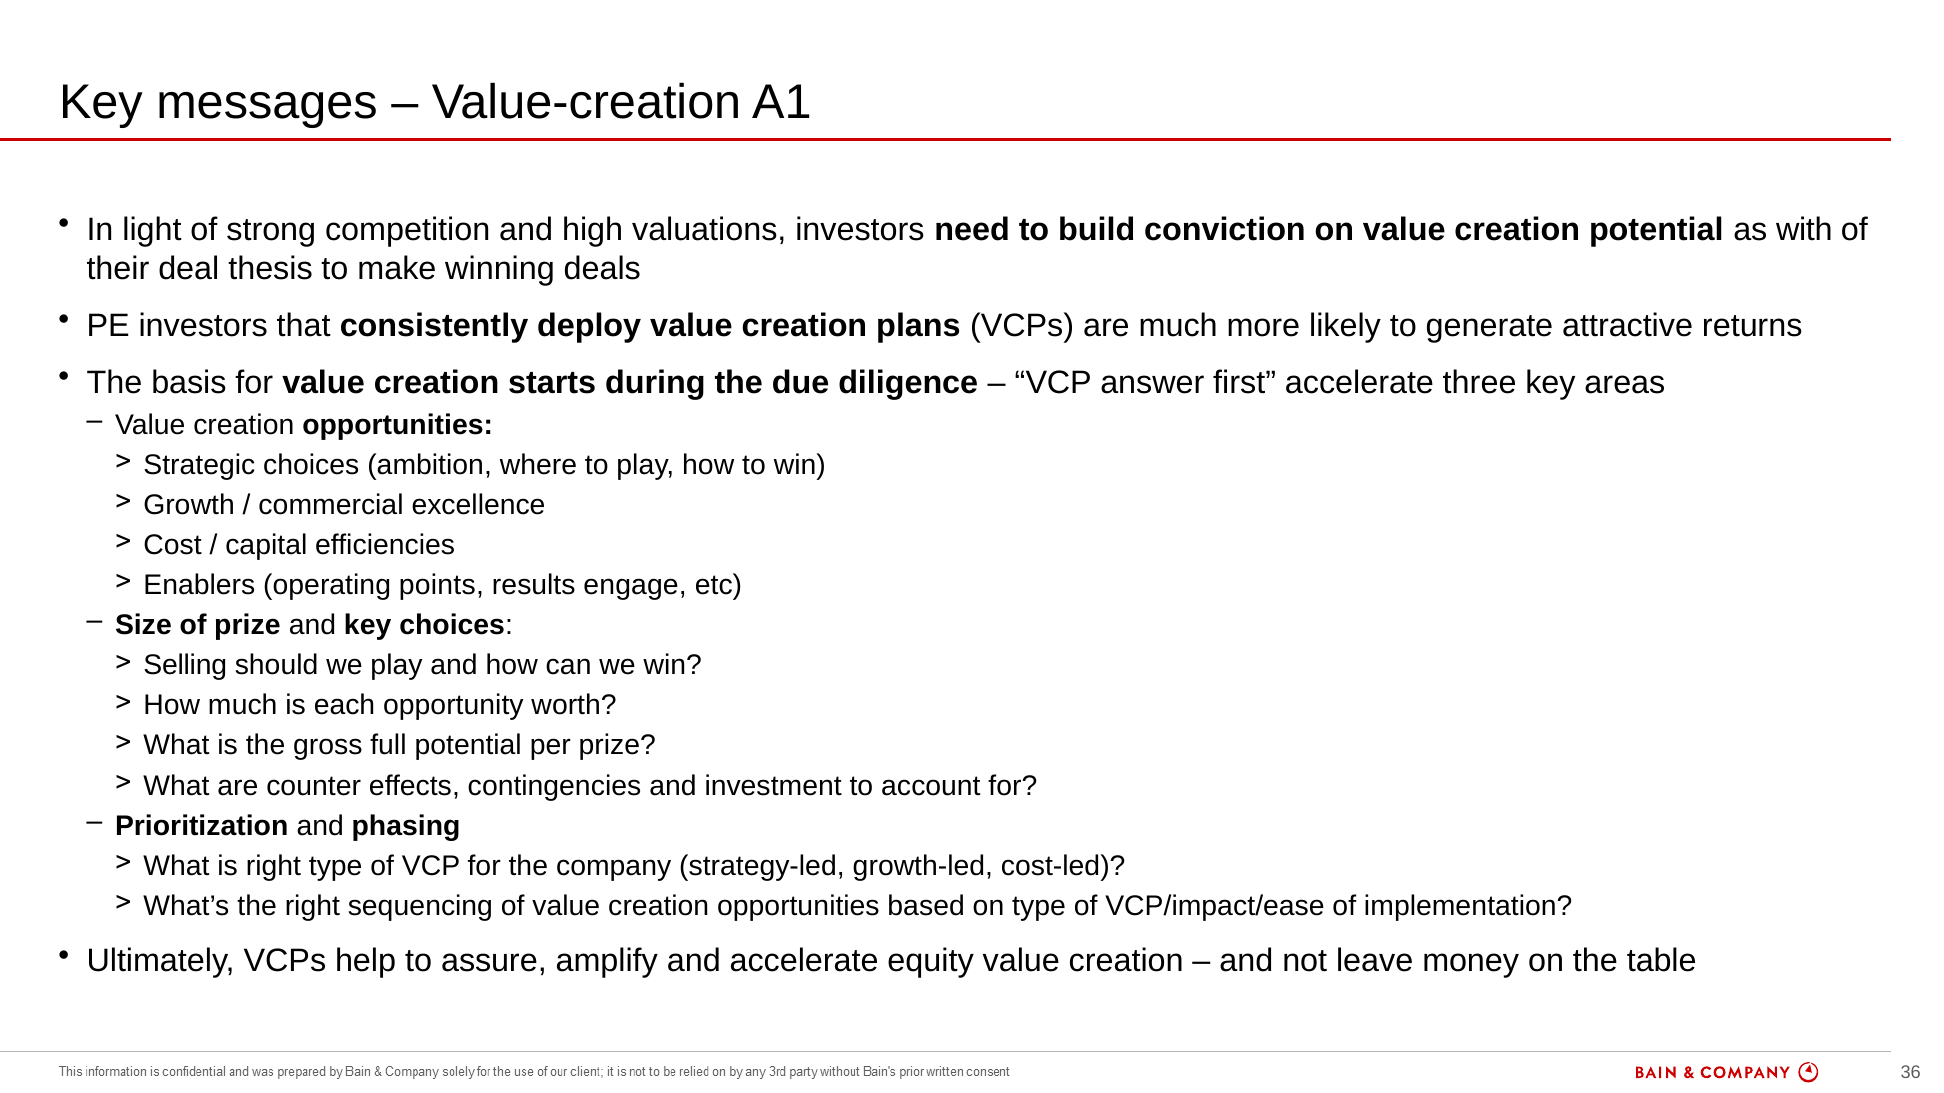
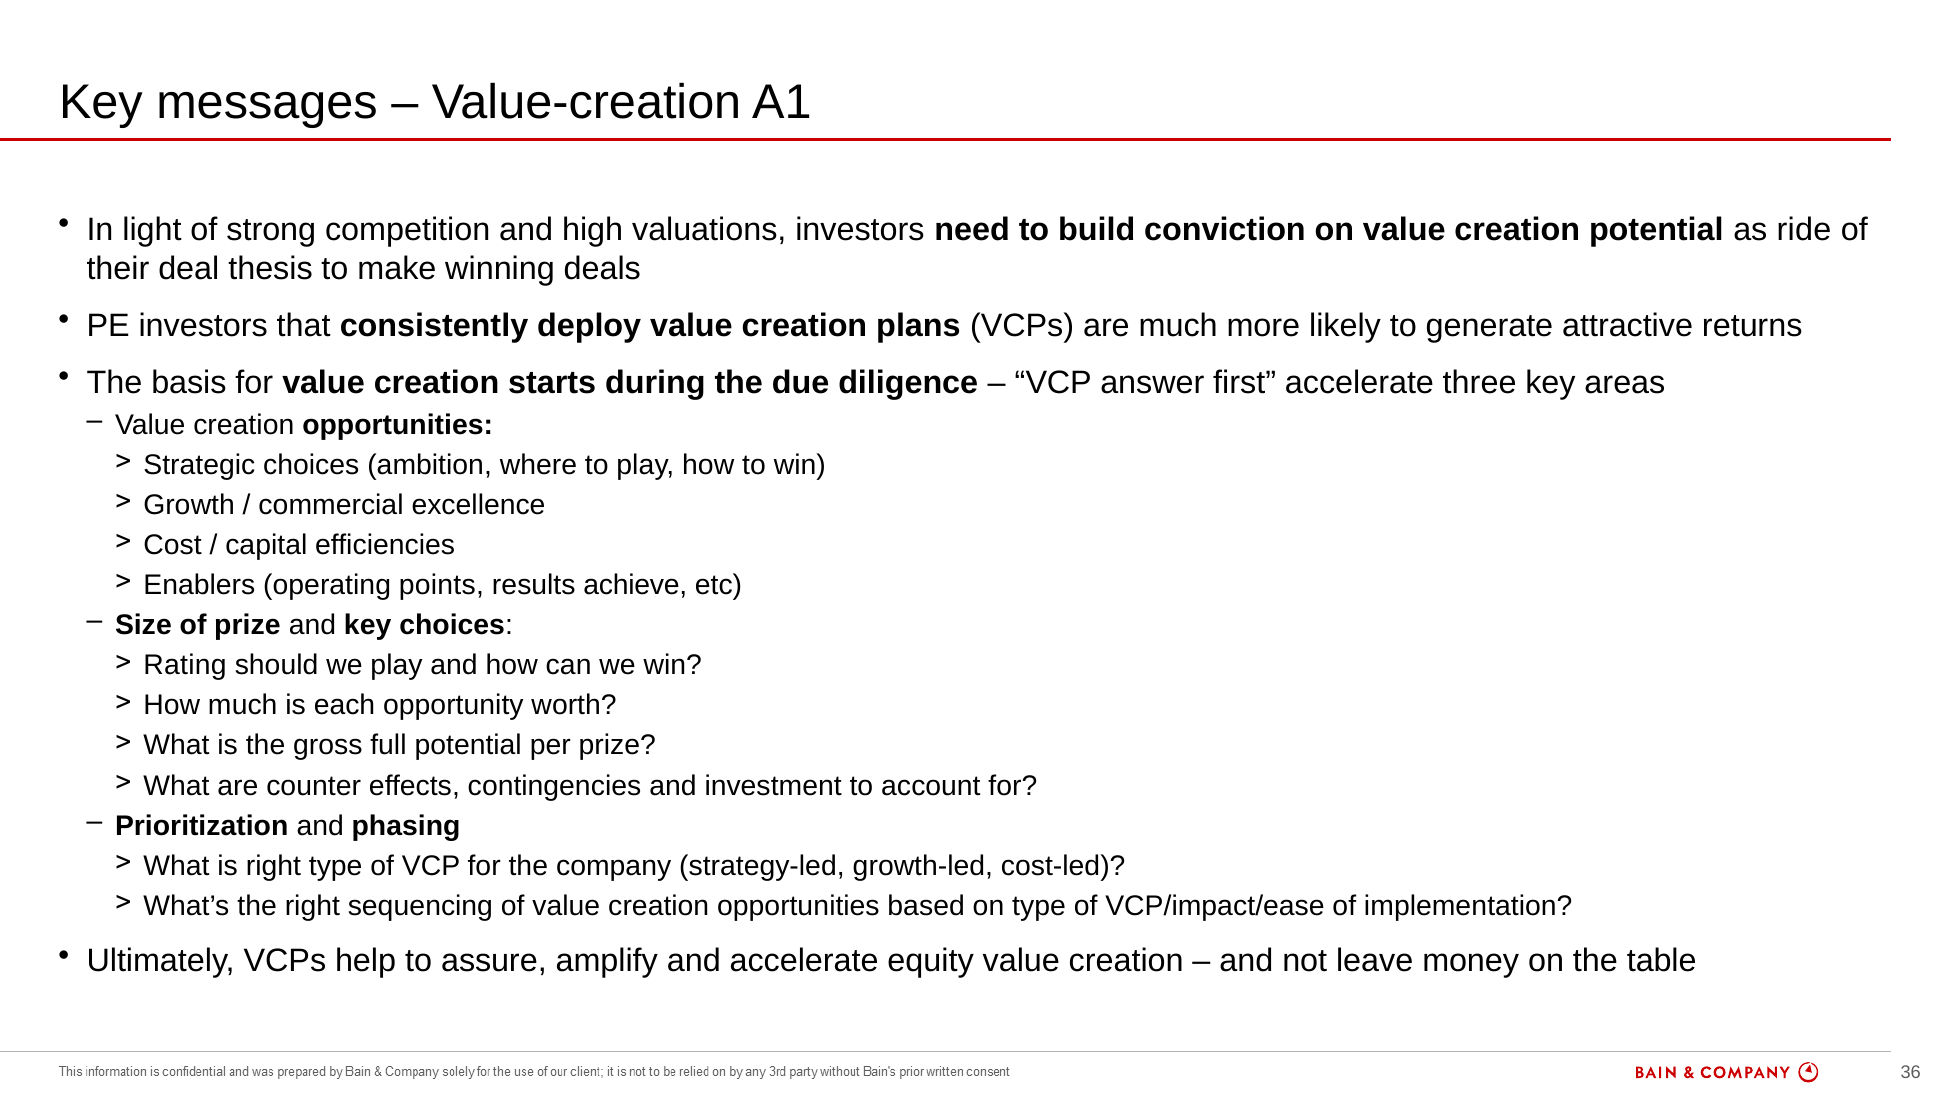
with: with -> ride (1804, 230)
engage: engage -> achieve (635, 585)
Selling: Selling -> Rating (185, 666)
